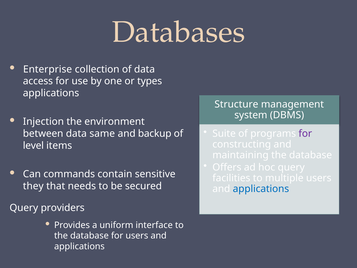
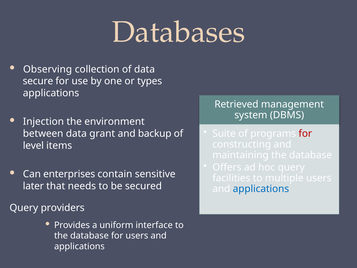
Enterprise: Enterprise -> Observing (48, 69)
access: access -> secure (38, 81)
Structure: Structure -> Retrieved (236, 104)
for colour: purple -> red (305, 134)
same: same -> grant (102, 133)
commands: commands -> enterprises (69, 174)
they: they -> later (33, 186)
